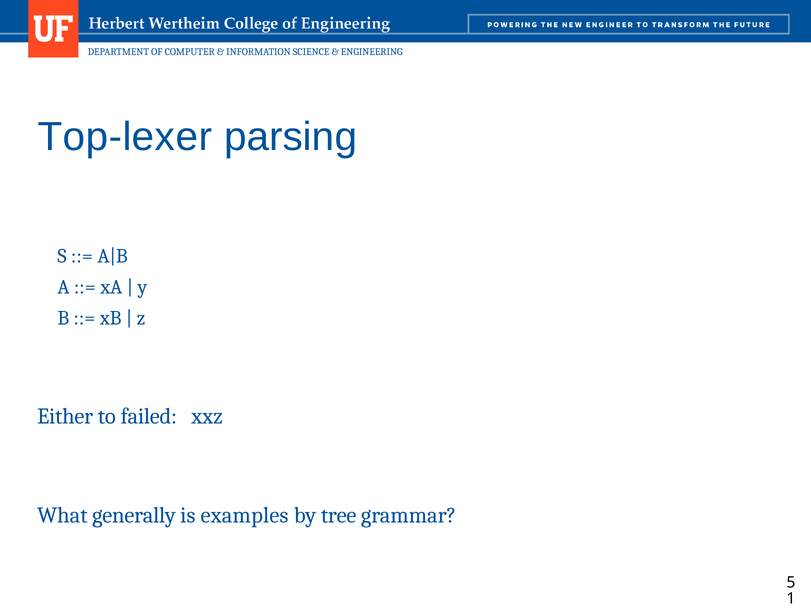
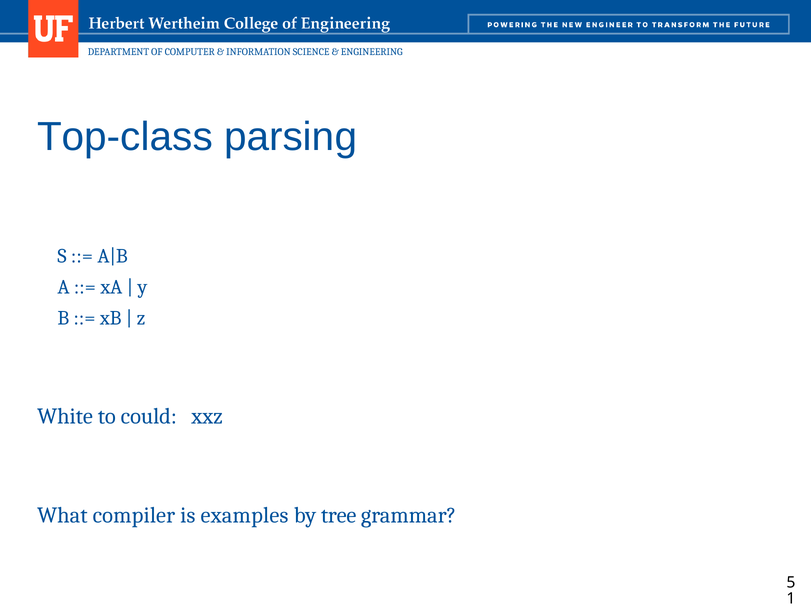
Top-lexer: Top-lexer -> Top-class (125, 137)
Either: Either -> White (65, 416)
failed: failed -> could (149, 416)
generally: generally -> compiler (134, 515)
